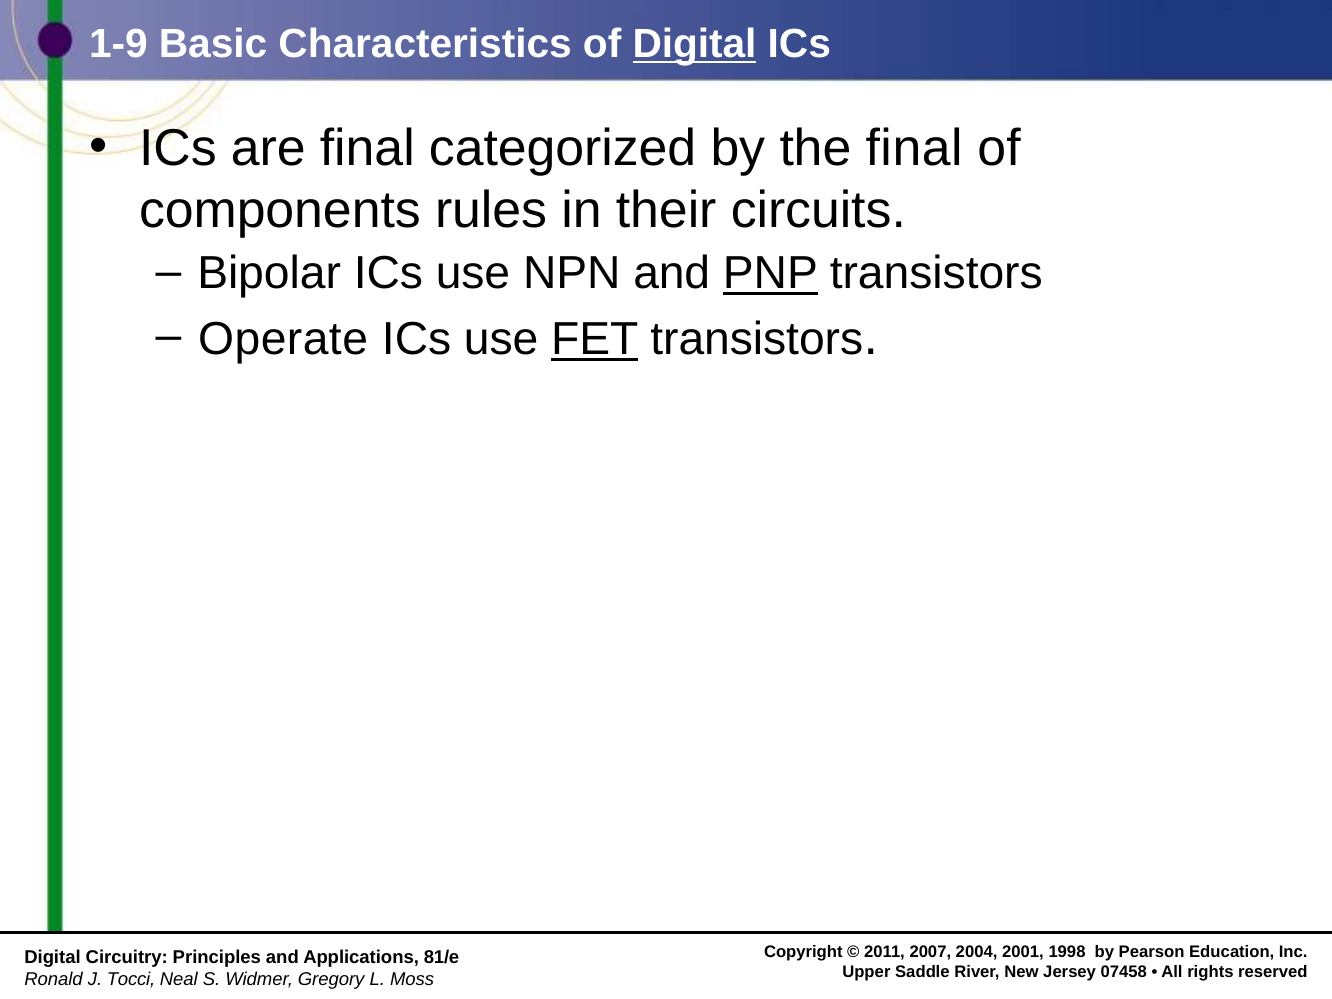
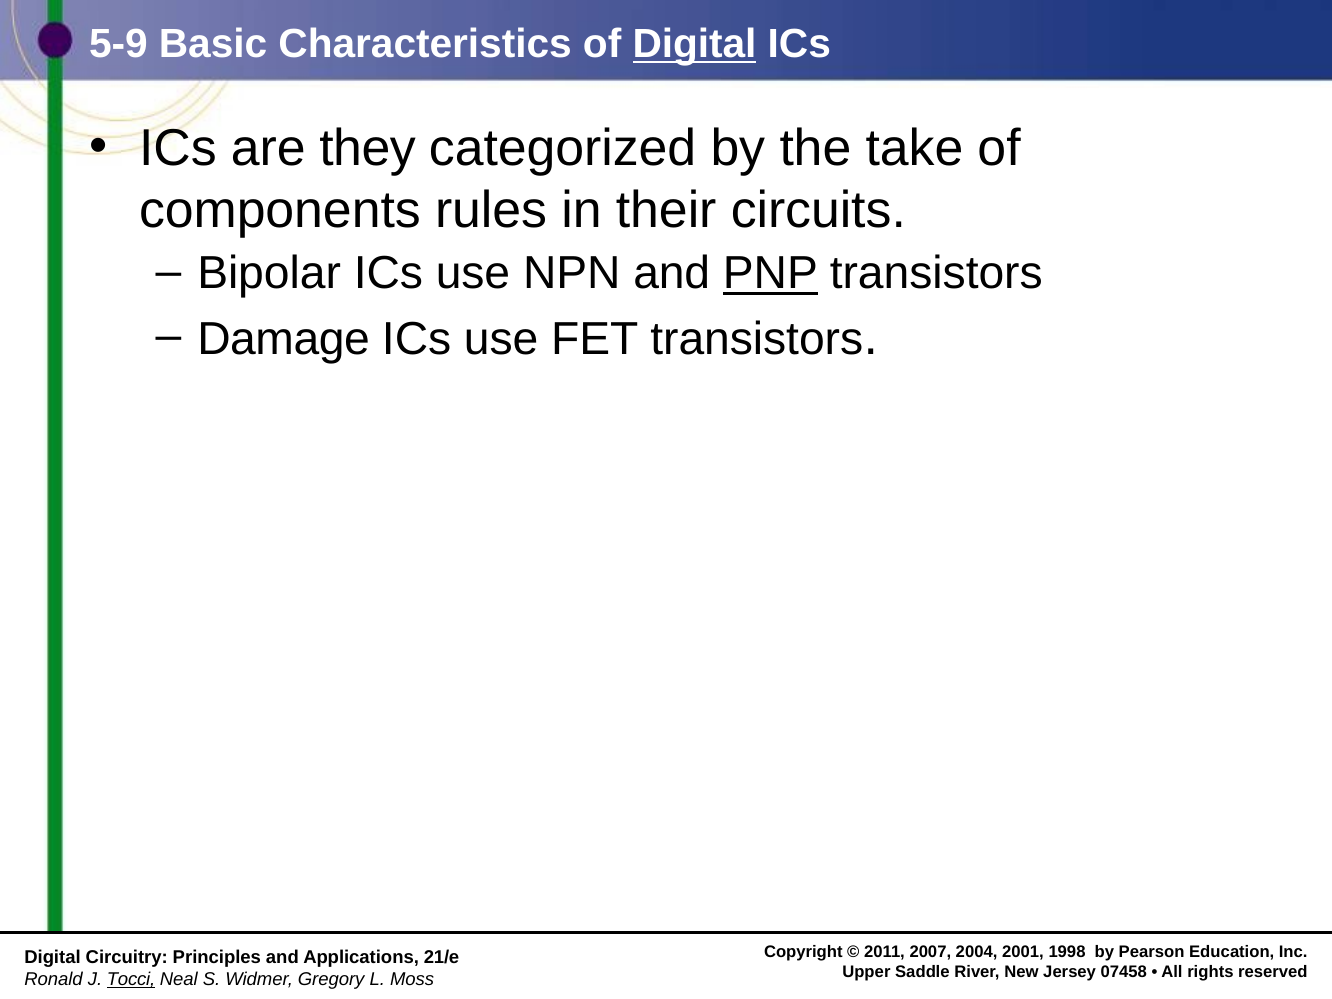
1-9: 1-9 -> 5-9 (118, 45)
are final: final -> they (368, 148)
the final: final -> take (914, 148)
Operate: Operate -> Damage (284, 340)
FET underline: present -> none (595, 340)
81/e: 81/e -> 21/e (442, 957)
Tocci underline: none -> present (131, 979)
